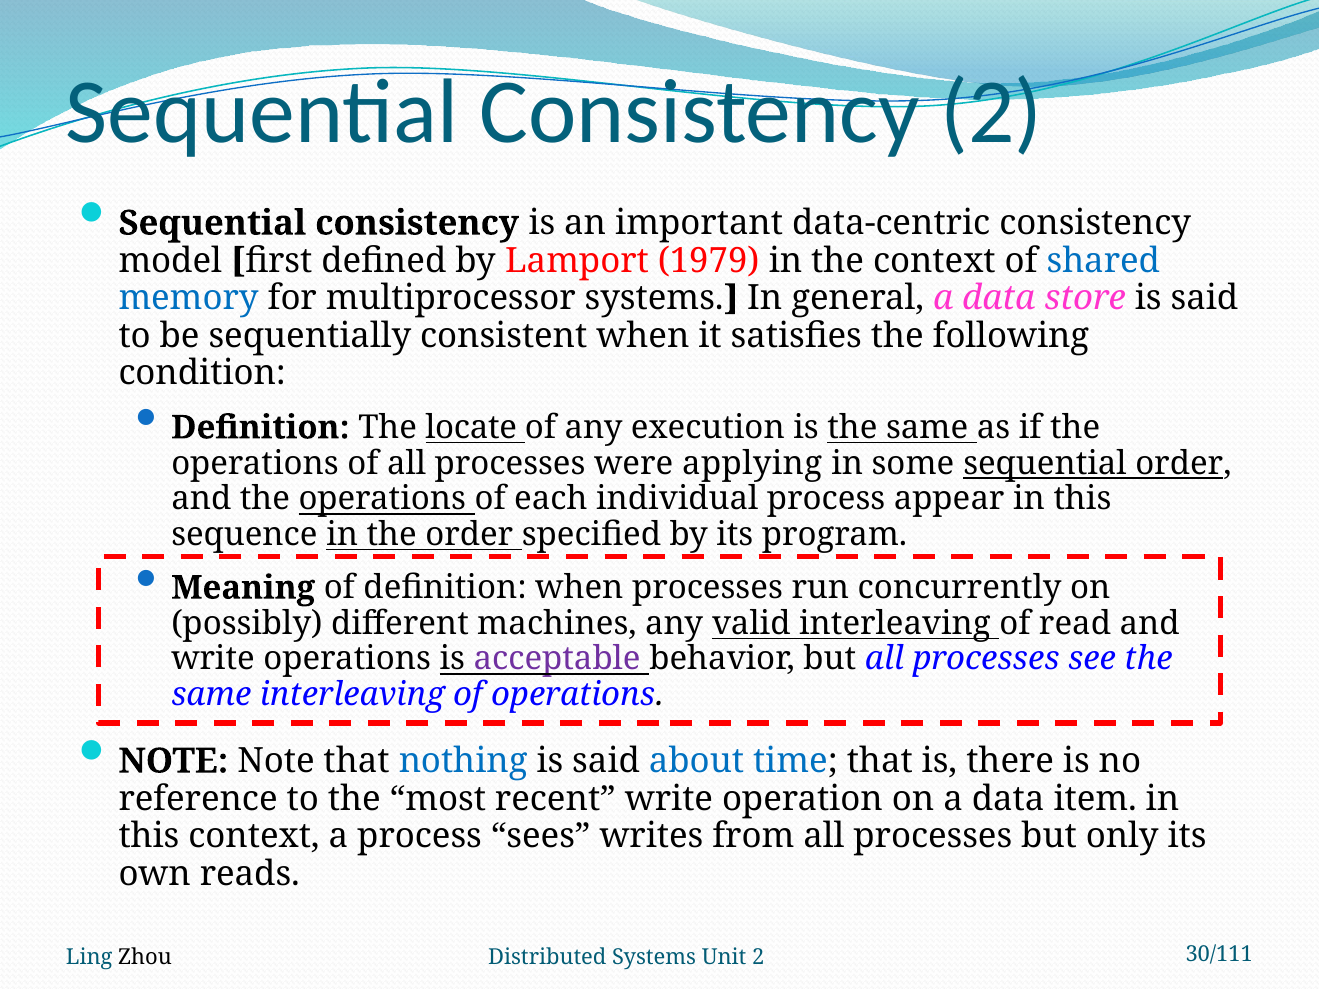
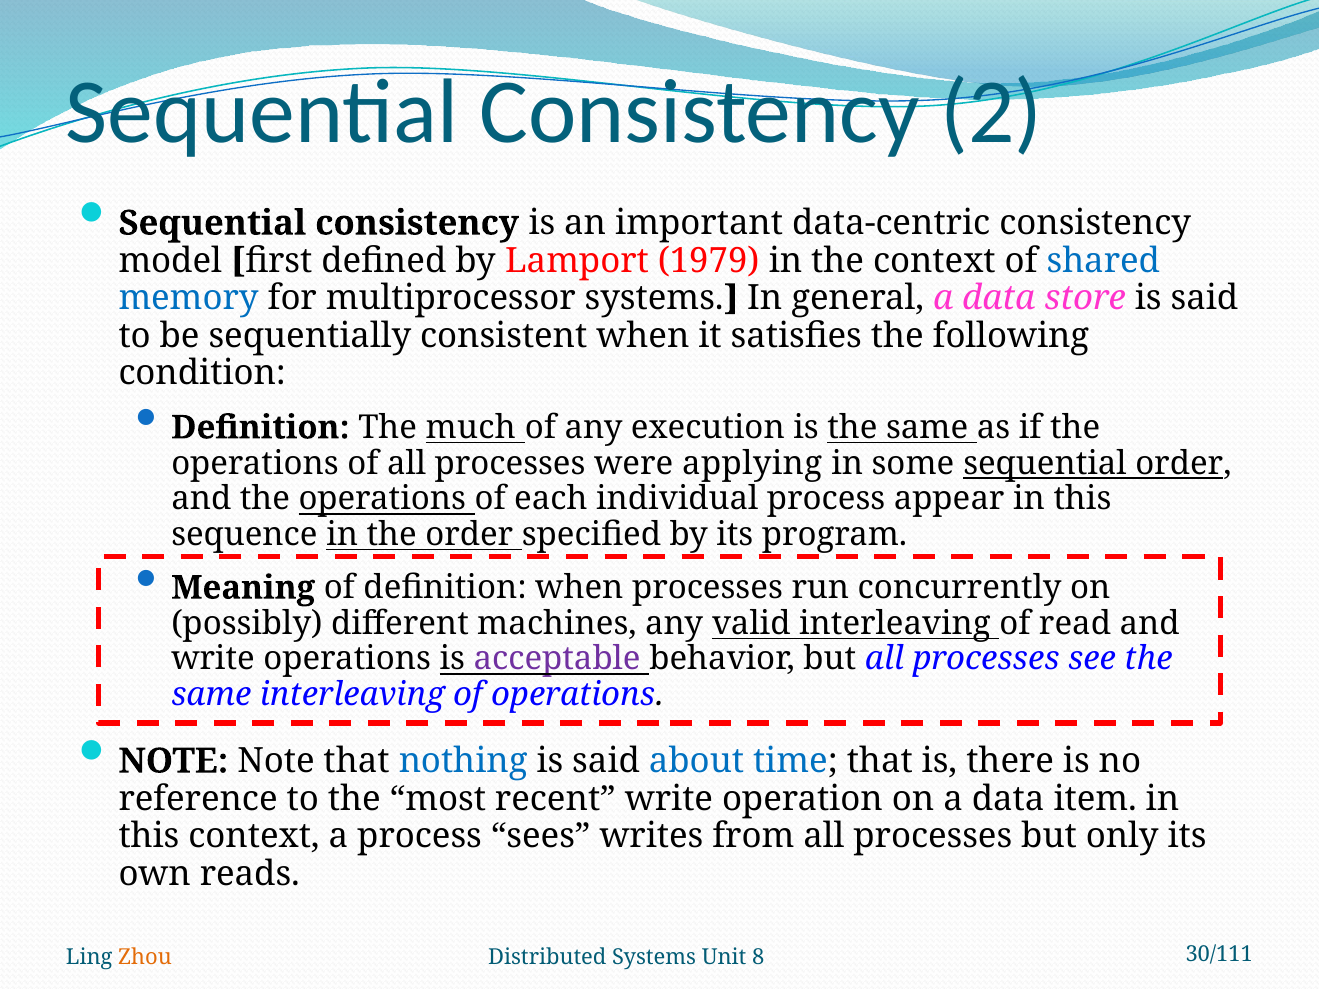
locate: locate -> much (471, 428)
Zhou colour: black -> orange (145, 958)
Unit 2: 2 -> 8 (758, 958)
